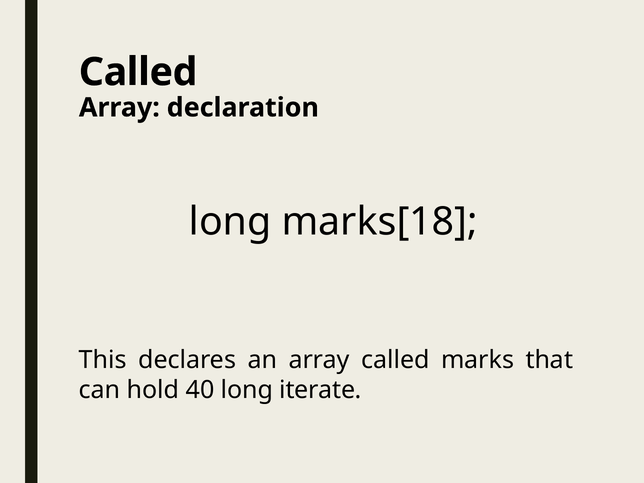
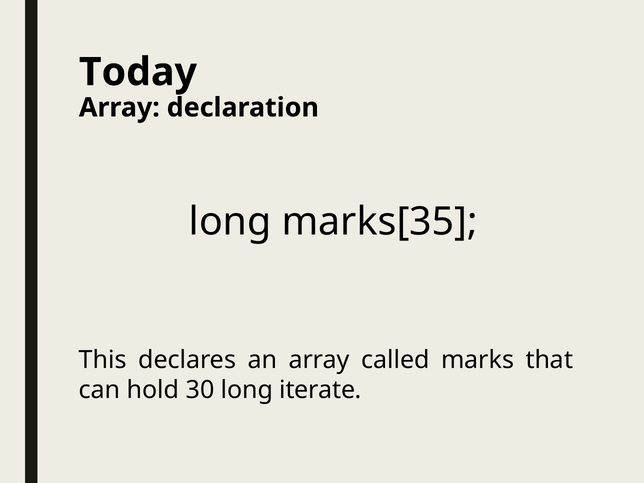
Called: Called -> Today (138, 72)
marks[18: marks[18 -> marks[35 (380, 222)
40: 40 -> 30 (200, 390)
